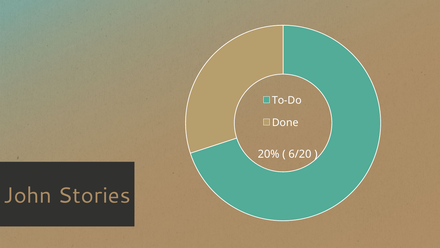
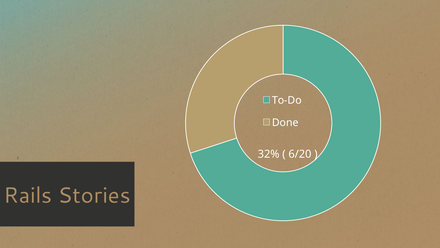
20%: 20% -> 32% (269, 154)
John: John -> Rails (28, 195)
